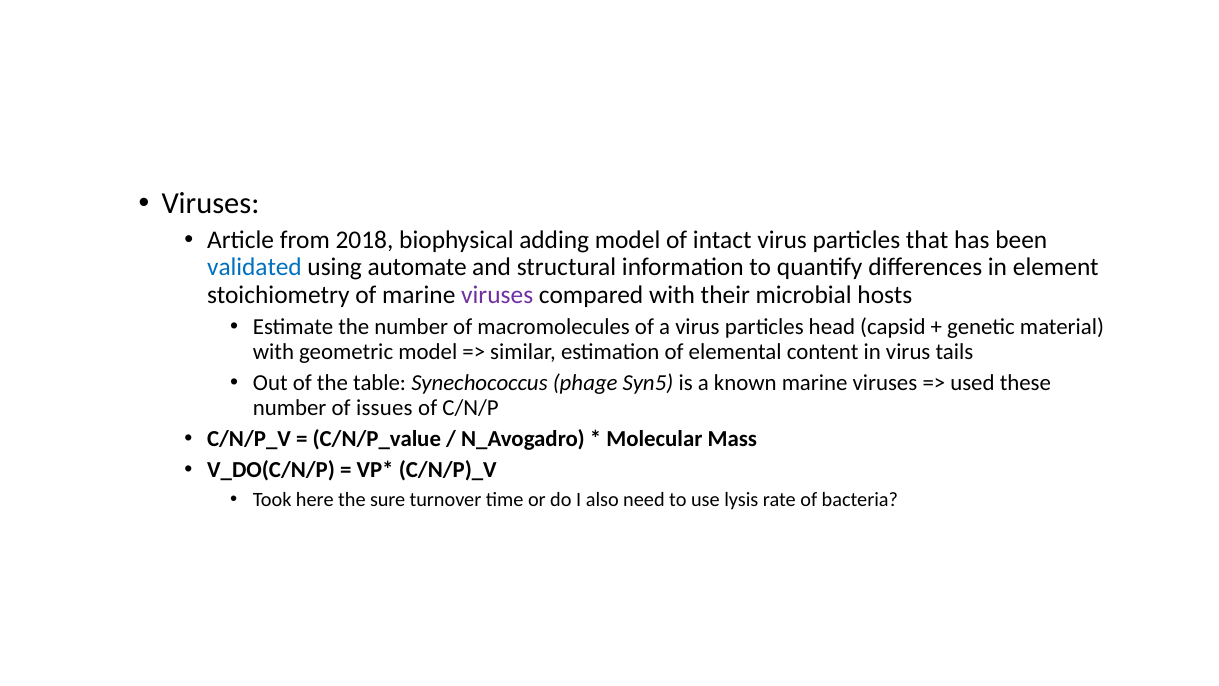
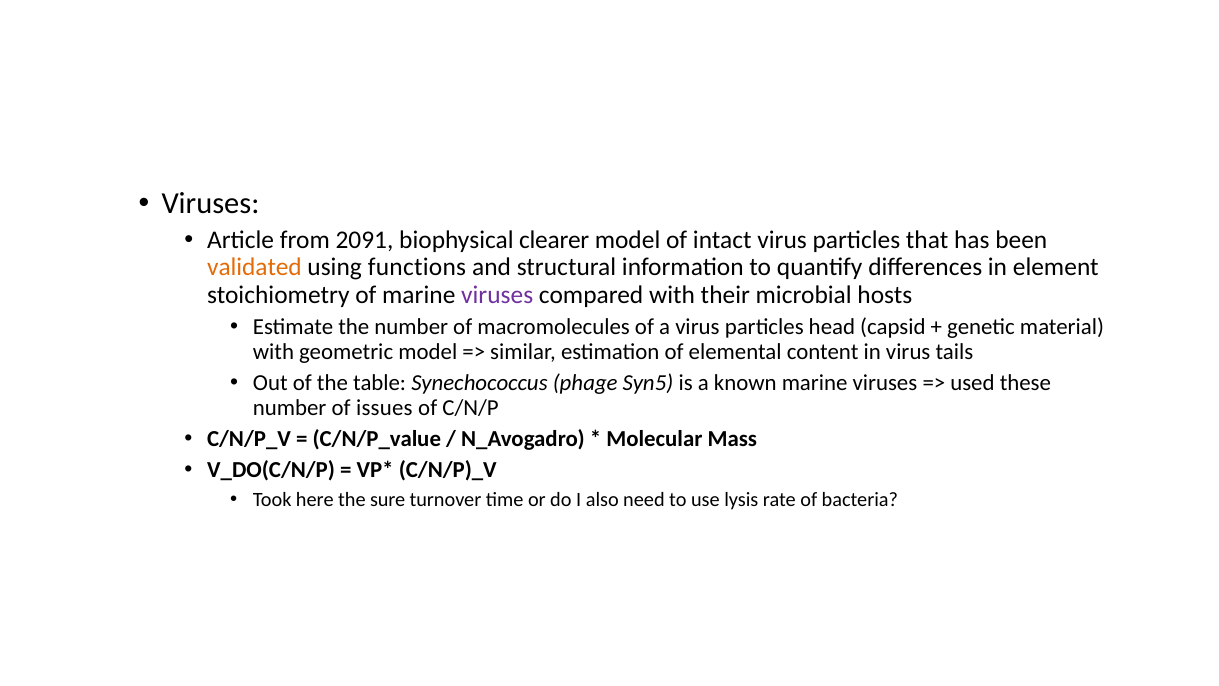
2018: 2018 -> 2091 (364, 240)
adding: adding -> clearer (554, 240)
validated colour: blue -> orange (255, 267)
automate: automate -> functions (417, 267)
